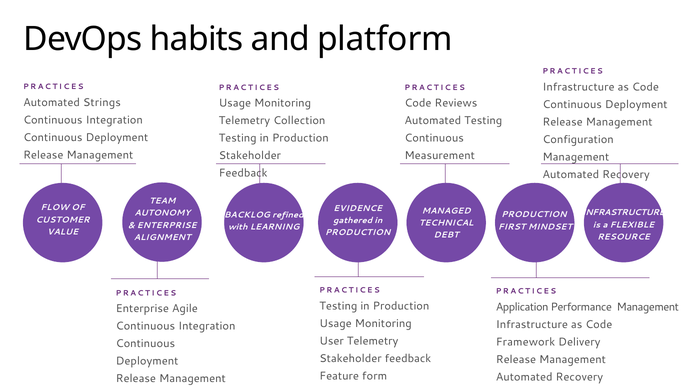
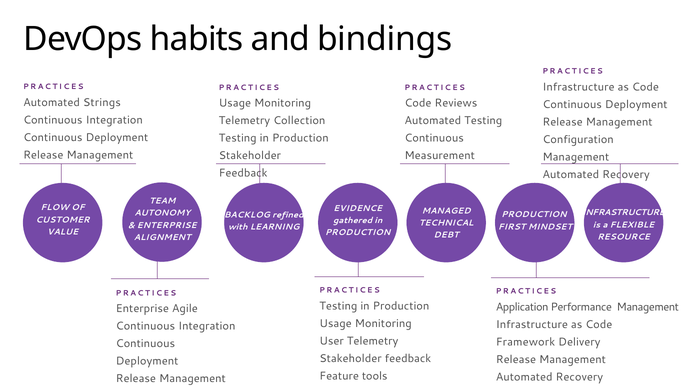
platform: platform -> bindings (385, 39)
form: form -> tools (375, 376)
